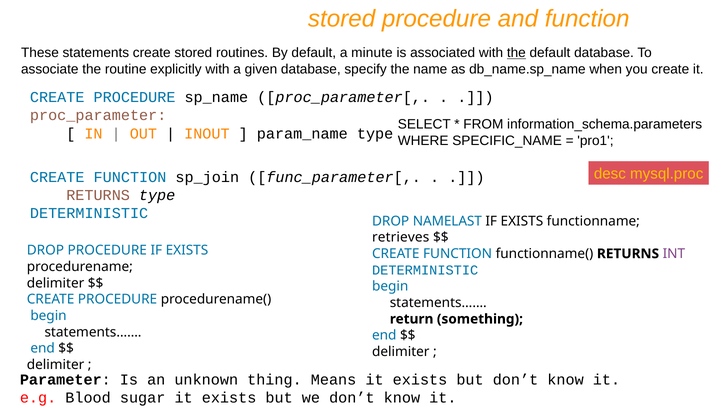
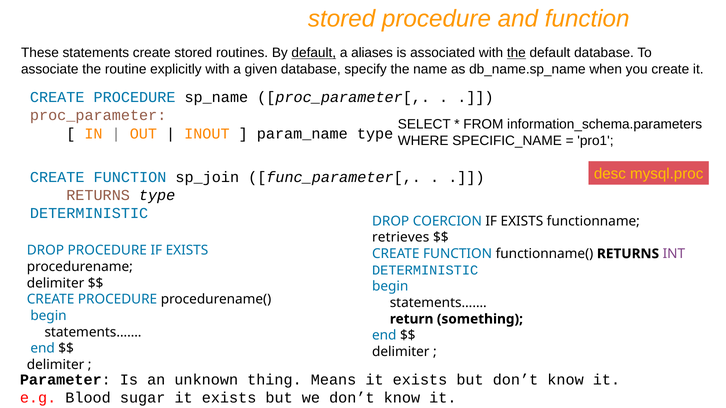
default underline: none -> present (314, 53)
minute: minute -> aliases (372, 53)
NAMELAST: NAMELAST -> COERCION (447, 221)
